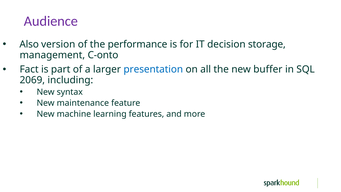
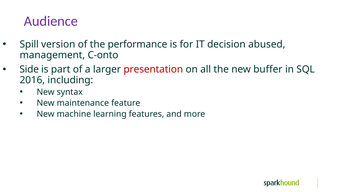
Also: Also -> Spill (29, 44)
storage: storage -> abused (267, 44)
Fact: Fact -> Side (29, 69)
presentation colour: blue -> red (153, 69)
2069: 2069 -> 2016 (32, 80)
